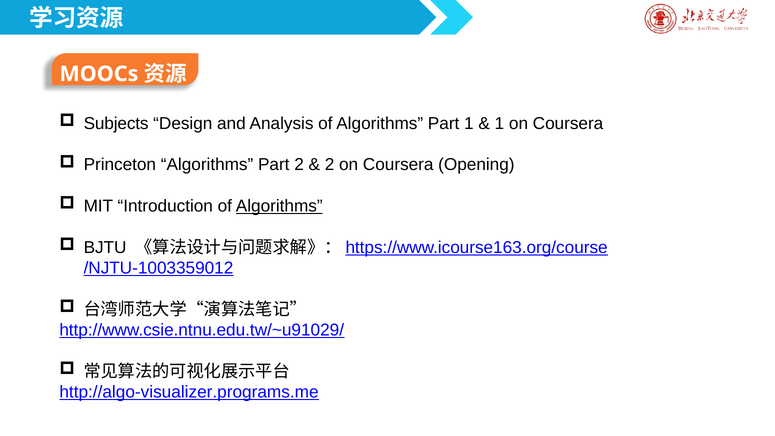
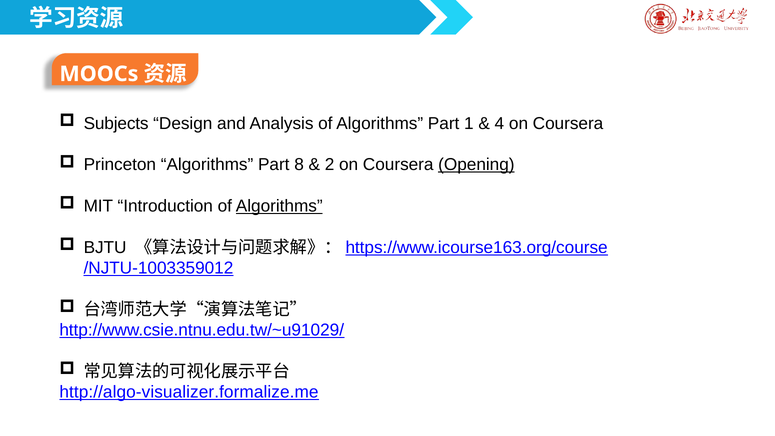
1: 1 -> 4 (499, 123)
Part 2: 2 -> 8 (299, 165)
Opening underline: none -> present (476, 165)
http://algo-visualizer.programs.me: http://algo-visualizer.programs.me -> http://algo-visualizer.formalize.me (189, 392)
